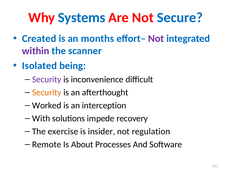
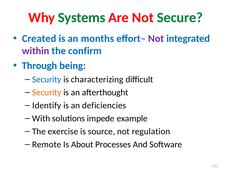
Systems colour: blue -> green (82, 18)
Secure colour: blue -> green (180, 18)
scanner: scanner -> confirm (85, 51)
Isolated: Isolated -> Through (40, 66)
Security colour: purple -> blue (47, 79)
inconvenience: inconvenience -> characterizing (97, 79)
Worked: Worked -> Identify (47, 105)
interception: interception -> deficiencies (104, 105)
recovery: recovery -> example (132, 118)
insider: insider -> source (102, 131)
